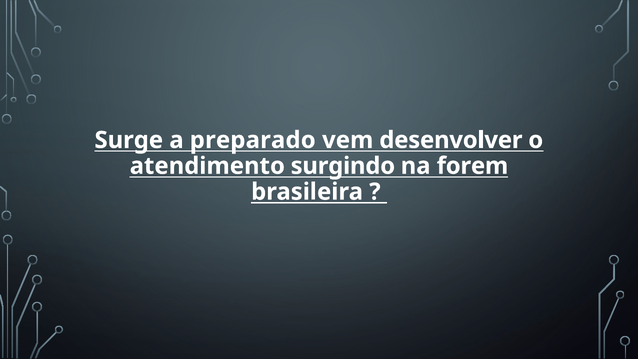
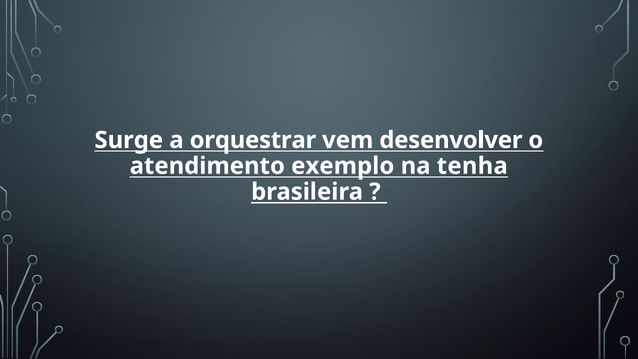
preparado: preparado -> orquestrar (253, 140)
surgindo: surgindo -> exemplo (343, 166)
forem: forem -> tenha (472, 166)
